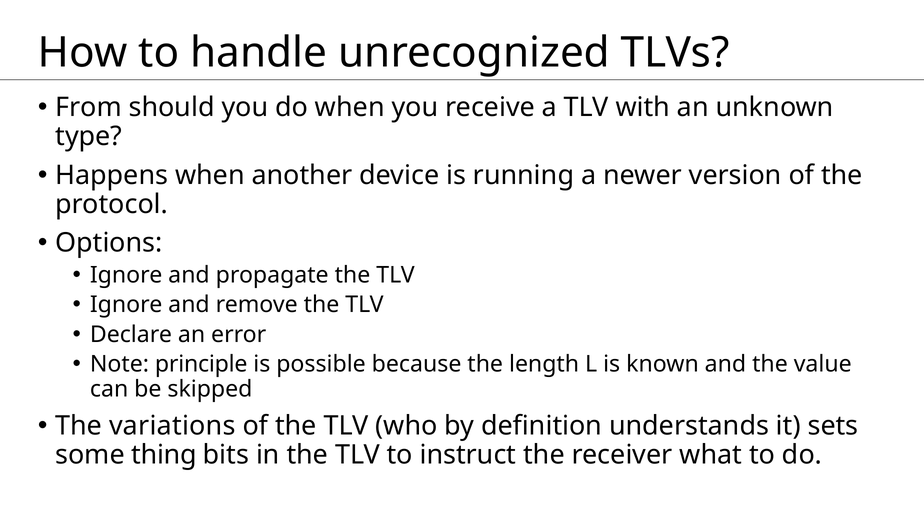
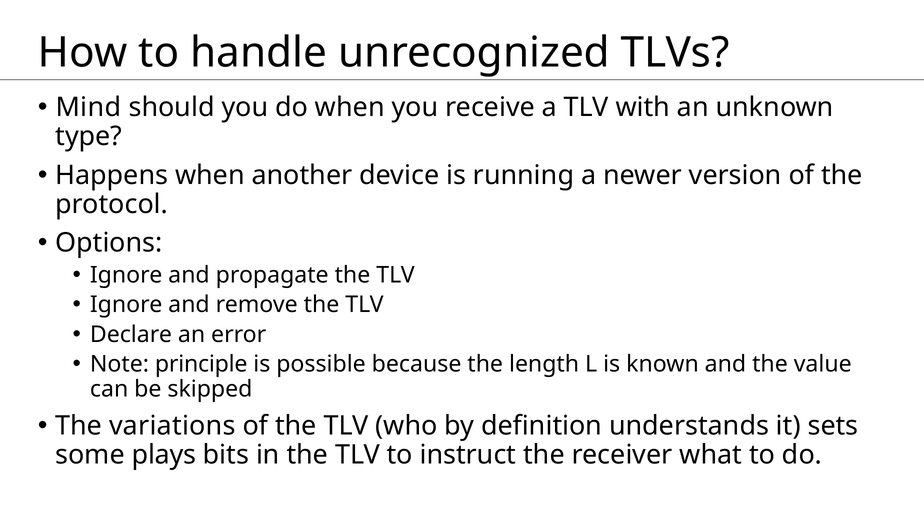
From: From -> Mind (88, 107)
thing: thing -> plays (164, 455)
